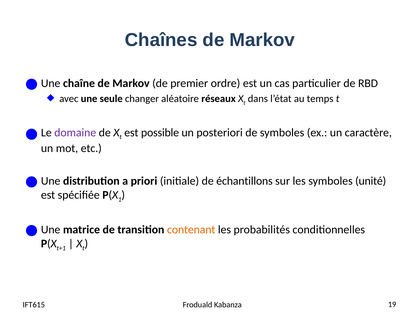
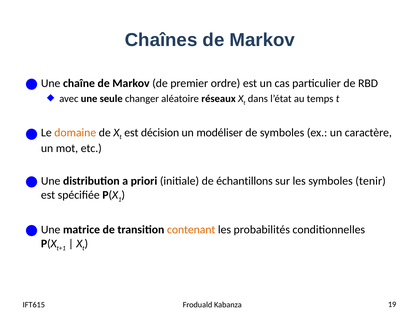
domaine colour: purple -> orange (75, 133)
possible: possible -> décision (160, 133)
posteriori: posteriori -> modéliser (220, 133)
unité: unité -> tenir (371, 181)
